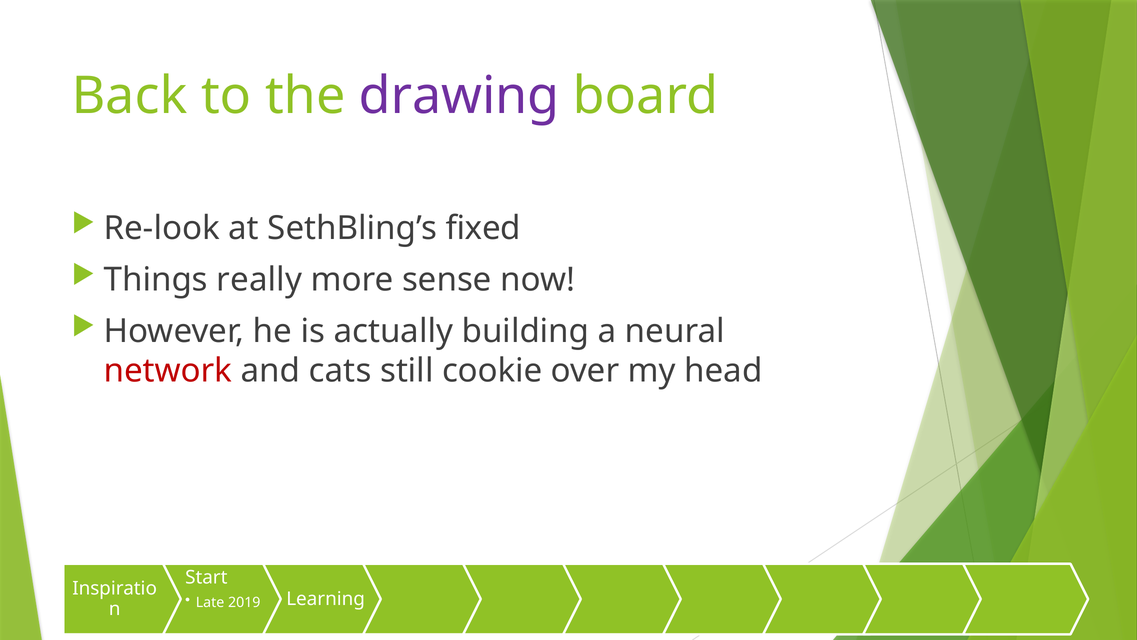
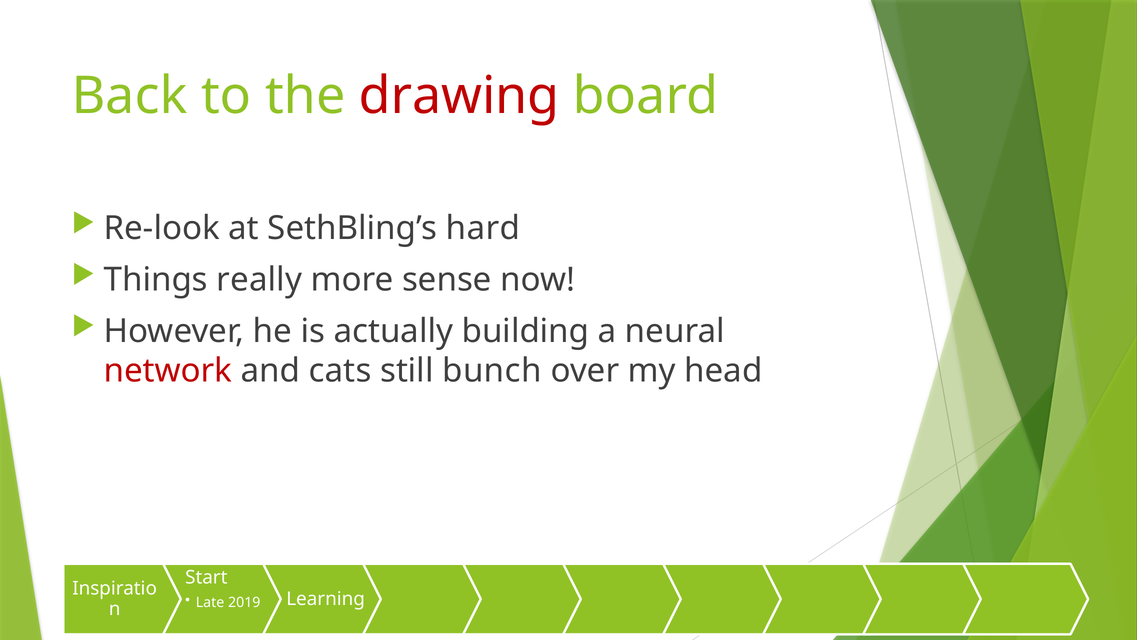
drawing colour: purple -> red (459, 96)
fixed: fixed -> hard (483, 228)
cookie: cookie -> bunch (492, 371)
